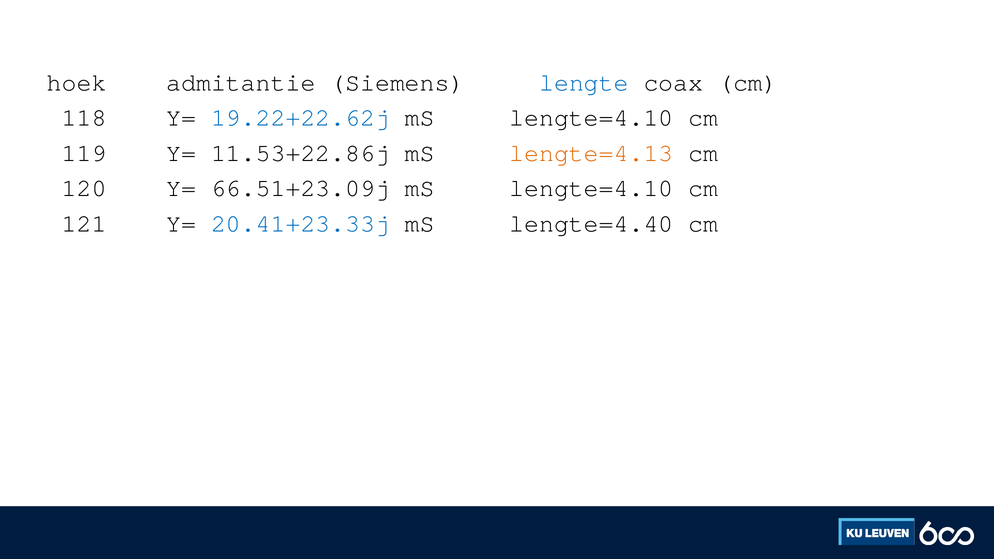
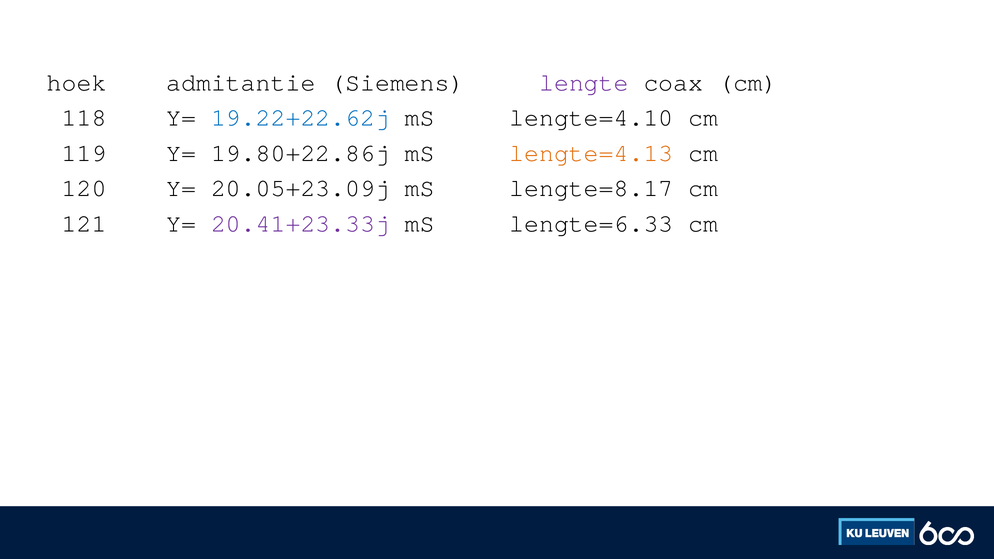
lengte colour: blue -> purple (584, 83)
11.53+22.86j: 11.53+22.86j -> 19.80+22.86j (301, 153)
66.51+23.09j: 66.51+23.09j -> 20.05+23.09j (301, 188)
lengte=4.10: lengte=4.10 -> lengte=8.17 (591, 188)
20.41+23.33j colour: blue -> purple (301, 223)
lengte=4.40: lengte=4.40 -> lengte=6.33 (591, 223)
